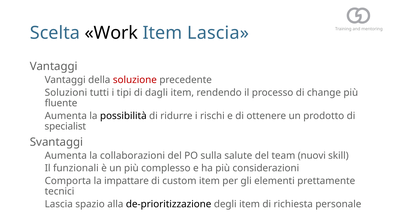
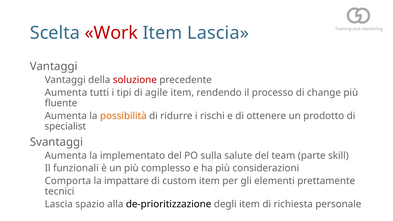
Work colour: black -> red (111, 33)
Soluzioni: Soluzioni -> Aumenta (66, 93)
dagli: dagli -> agile (156, 93)
possibilità colour: black -> orange (123, 116)
collaborazioni: collaborazioni -> implementato (133, 156)
nuovi: nuovi -> parte (312, 156)
